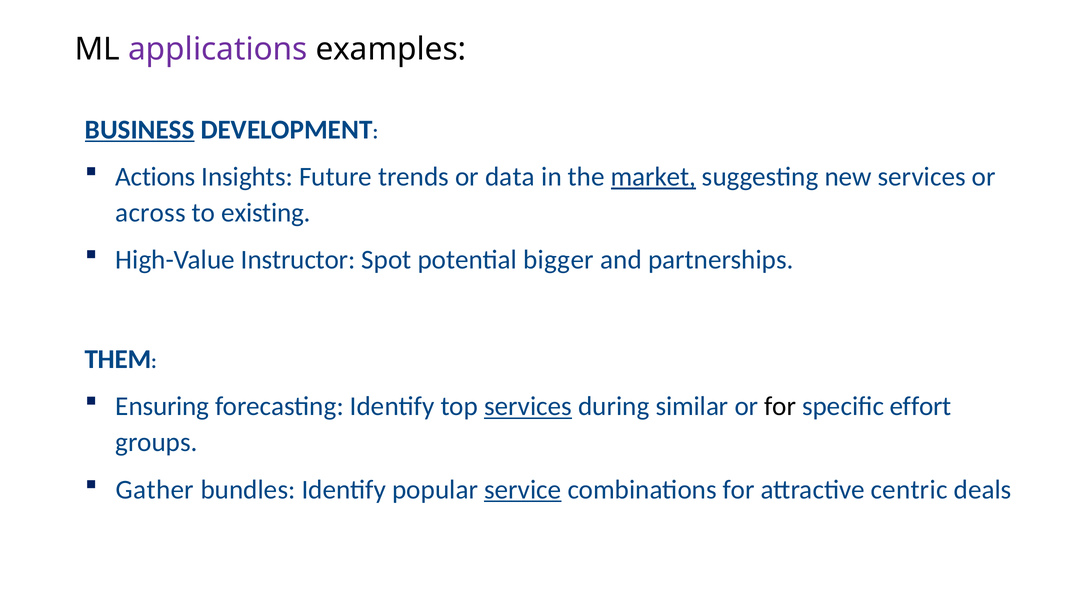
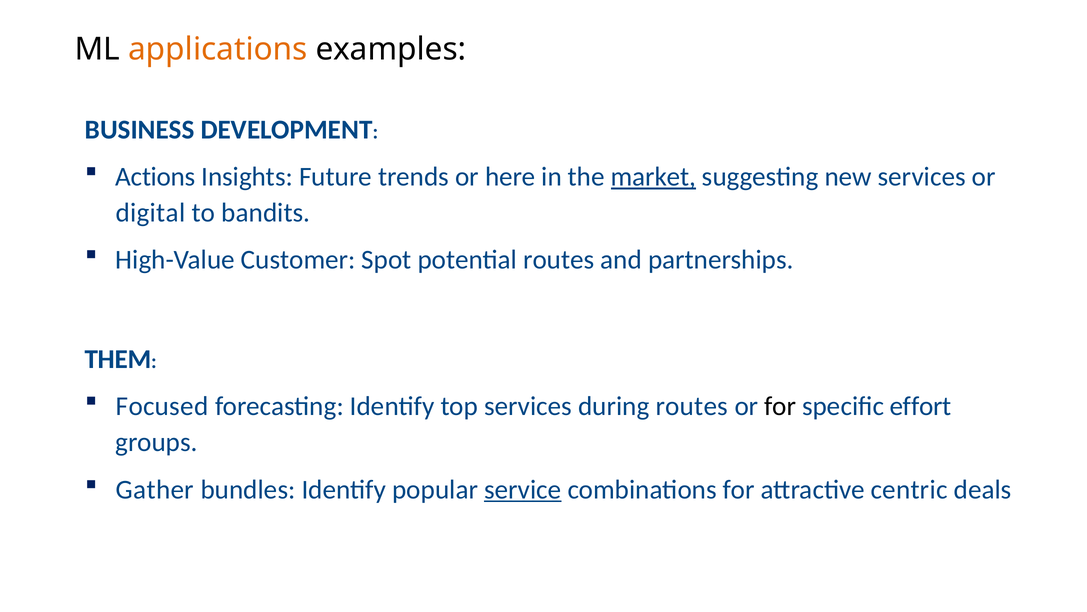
applications colour: purple -> orange (218, 49)
BUSINESS underline: present -> none (140, 129)
data: data -> here (510, 177)
across: across -> digital (151, 212)
existing: existing -> bandits (266, 212)
Instructor: Instructor -> Customer (298, 260)
potential bigger: bigger -> routes (559, 260)
Ensuring: Ensuring -> Focused (162, 406)
services underline: present -> none (528, 406)
during similar: similar -> routes (692, 406)
